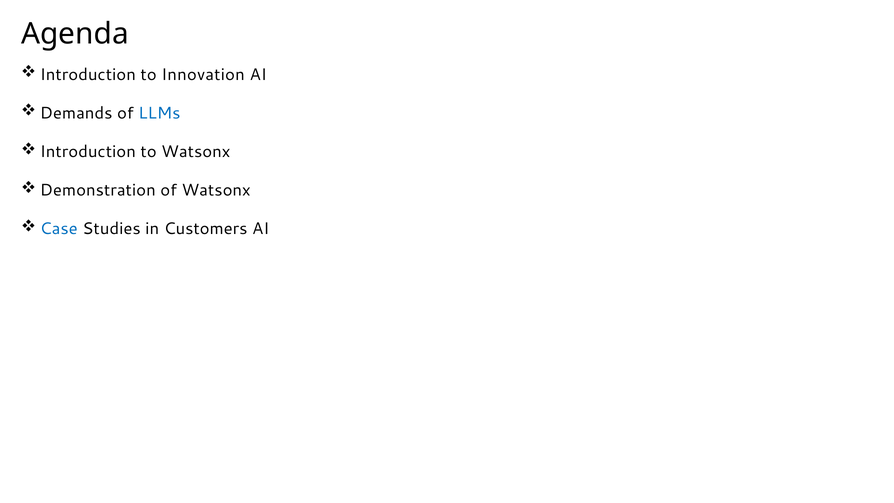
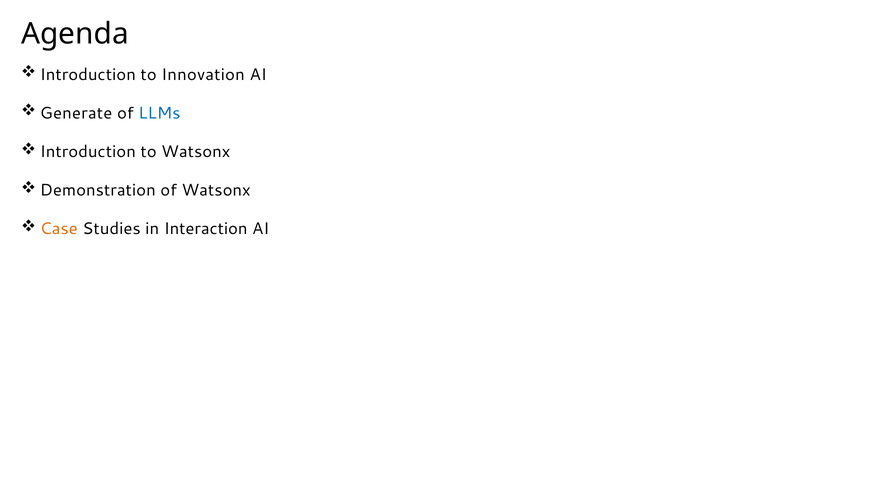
Demands: Demands -> Generate (76, 113)
Case colour: blue -> orange (59, 229)
Customers: Customers -> Interaction (206, 229)
